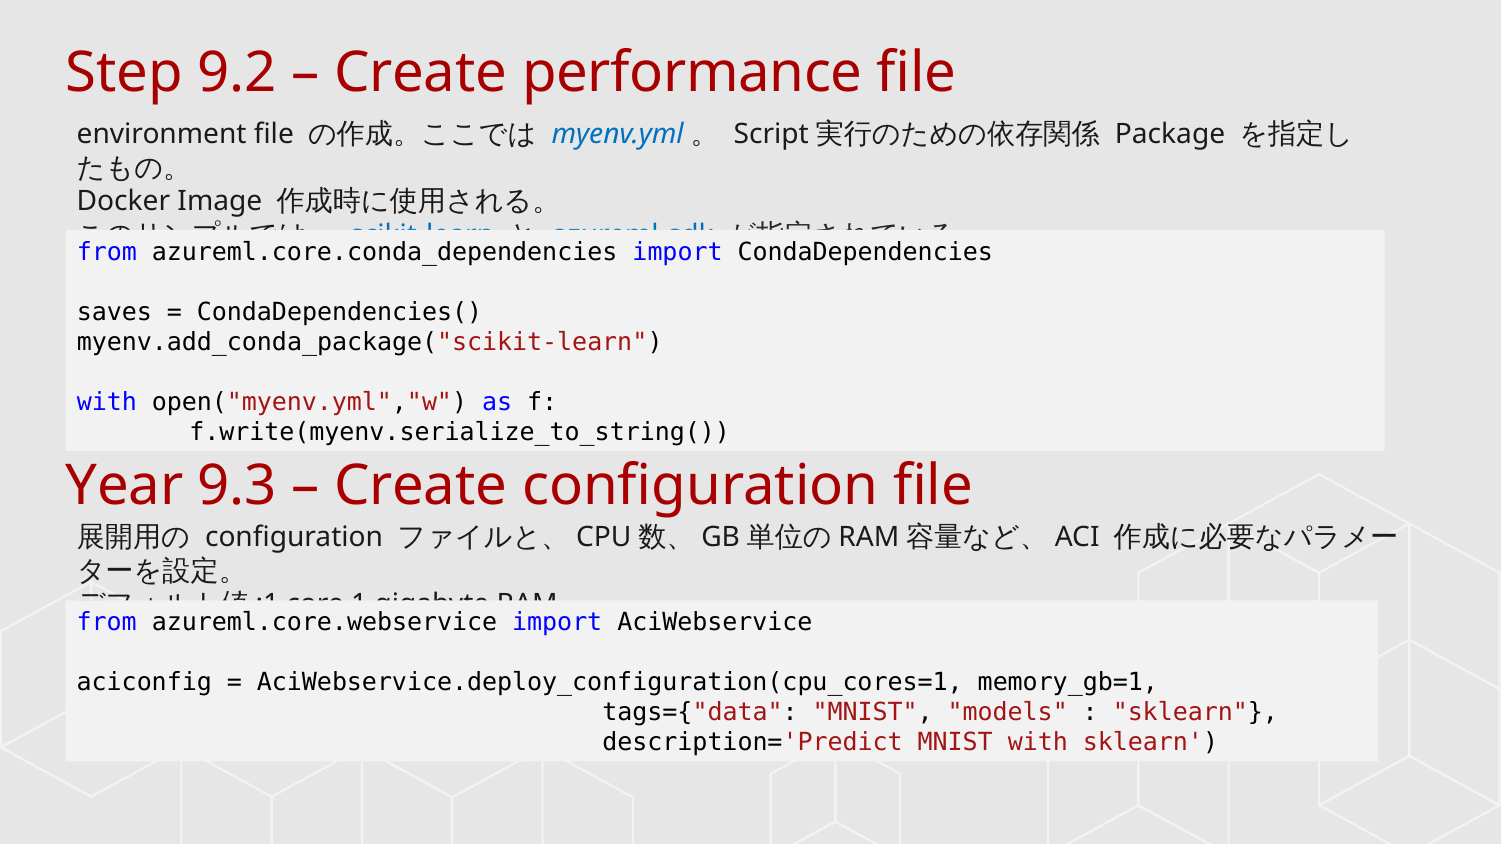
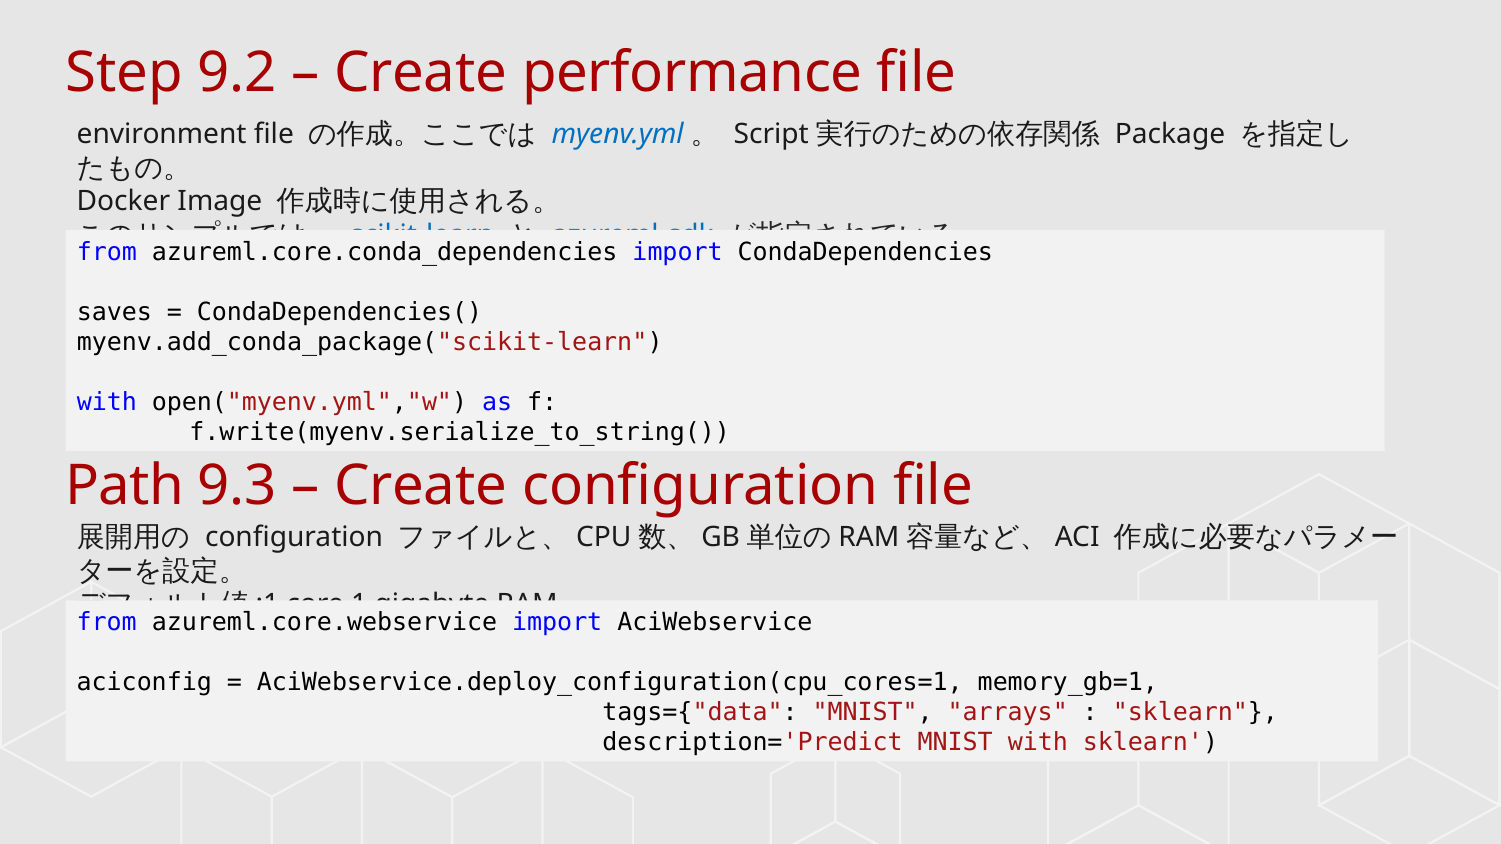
Year: Year -> Path (125, 486)
models: models -> arrays (1008, 713)
